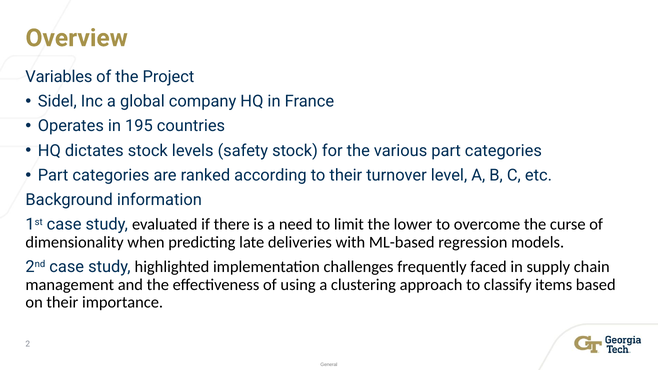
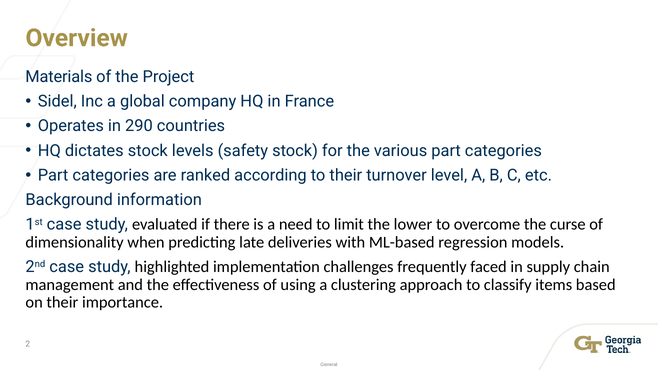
Variables: Variables -> Materials (59, 77)
195: 195 -> 290 (139, 126)
